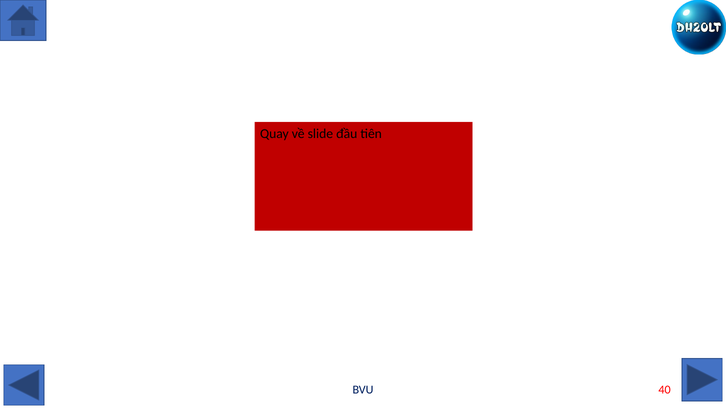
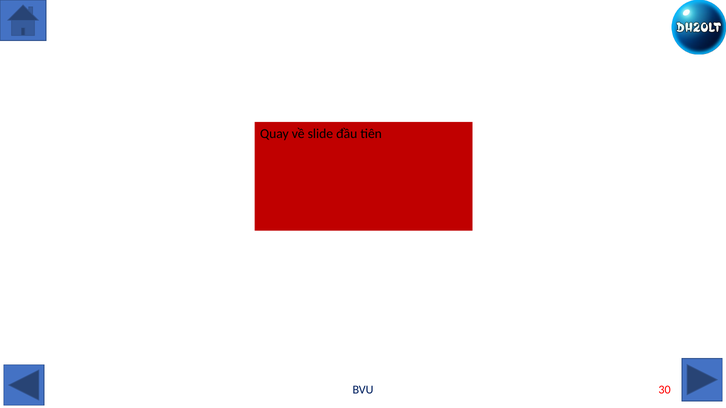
40: 40 -> 30 (665, 390)
